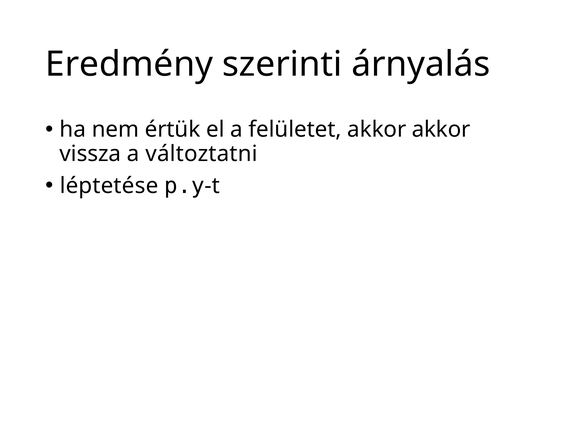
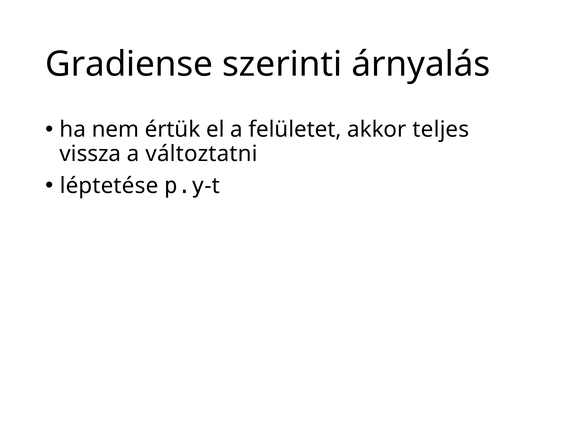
Eredmény: Eredmény -> Gradiense (129, 64)
akkor akkor: akkor -> teljes (441, 130)
